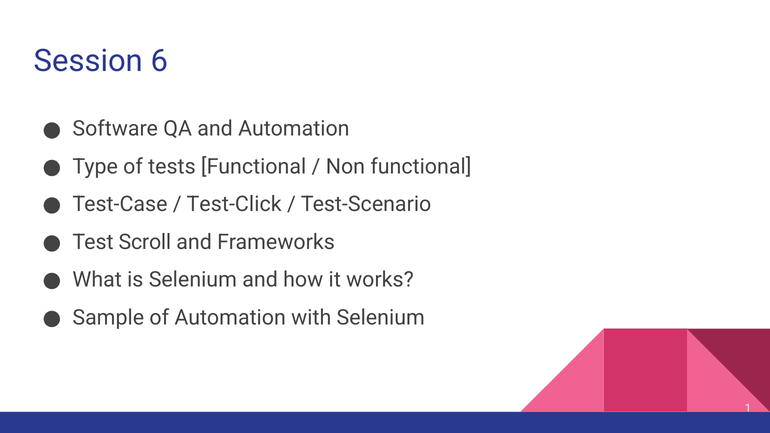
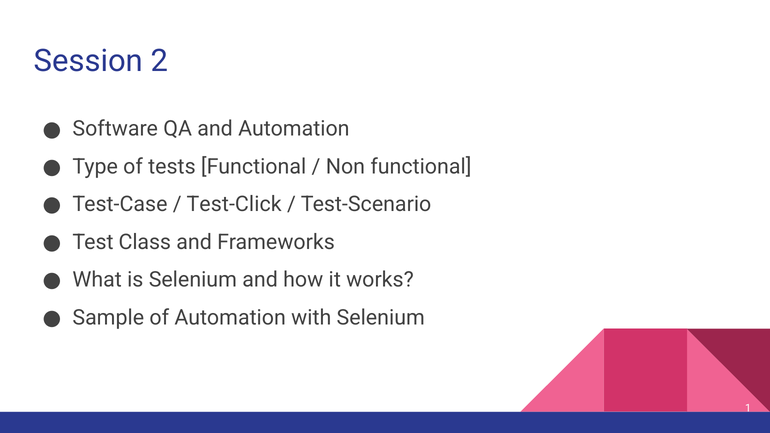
6: 6 -> 2 (160, 61)
Scroll: Scroll -> Class (145, 242)
